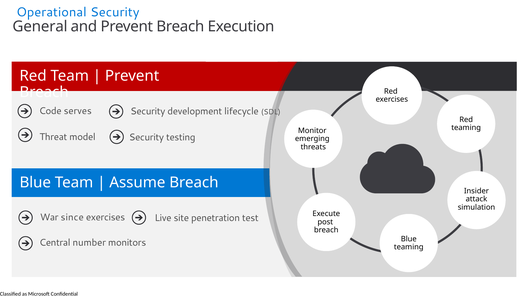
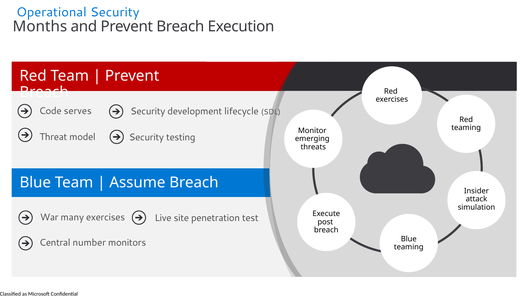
General: General -> Months (40, 26)
since: since -> many (72, 217)
